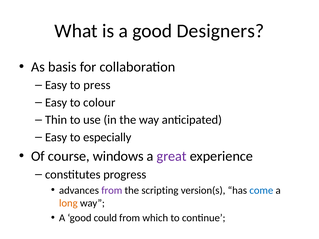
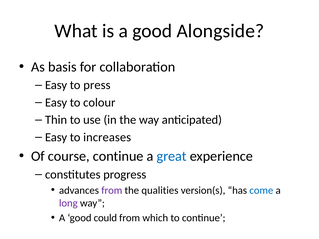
Designers: Designers -> Alongside (220, 31)
especially: especially -> increases (107, 137)
course windows: windows -> continue (118, 156)
great colour: purple -> blue (172, 156)
scripting: scripting -> qualities (160, 190)
long colour: orange -> purple (68, 203)
